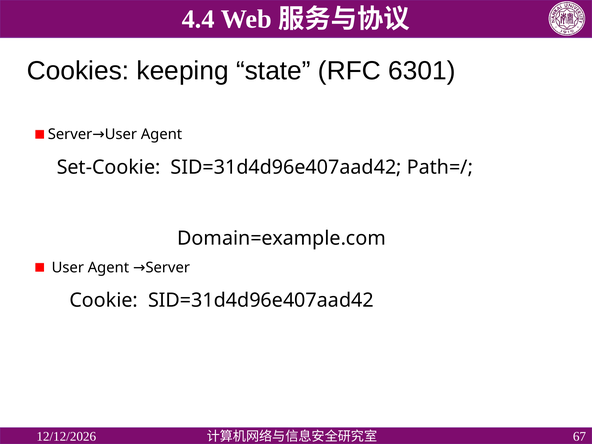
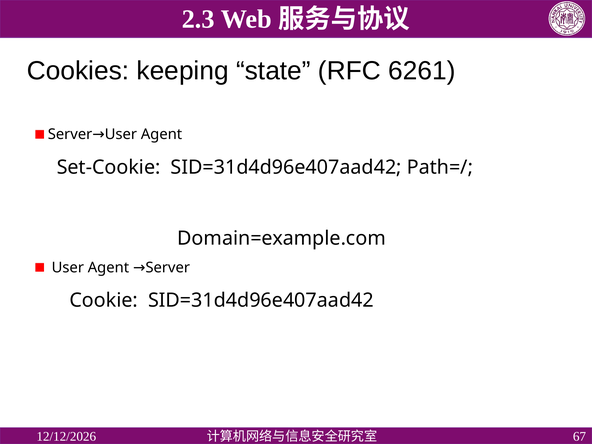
4.4: 4.4 -> 2.3 (198, 19)
6301: 6301 -> 6261 (422, 71)
